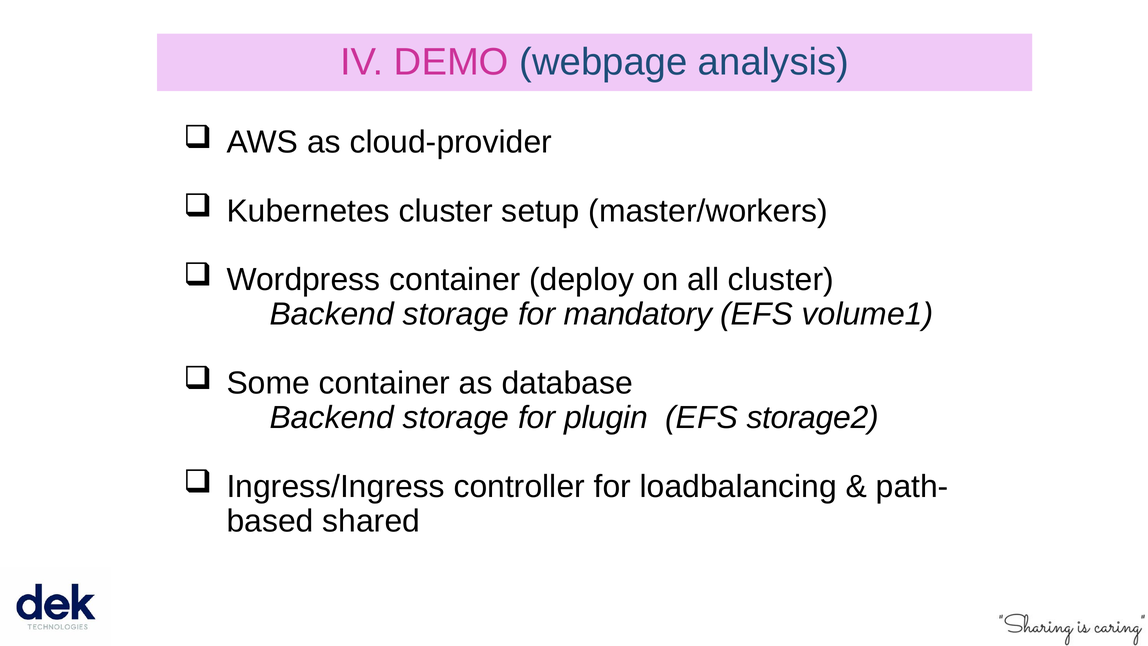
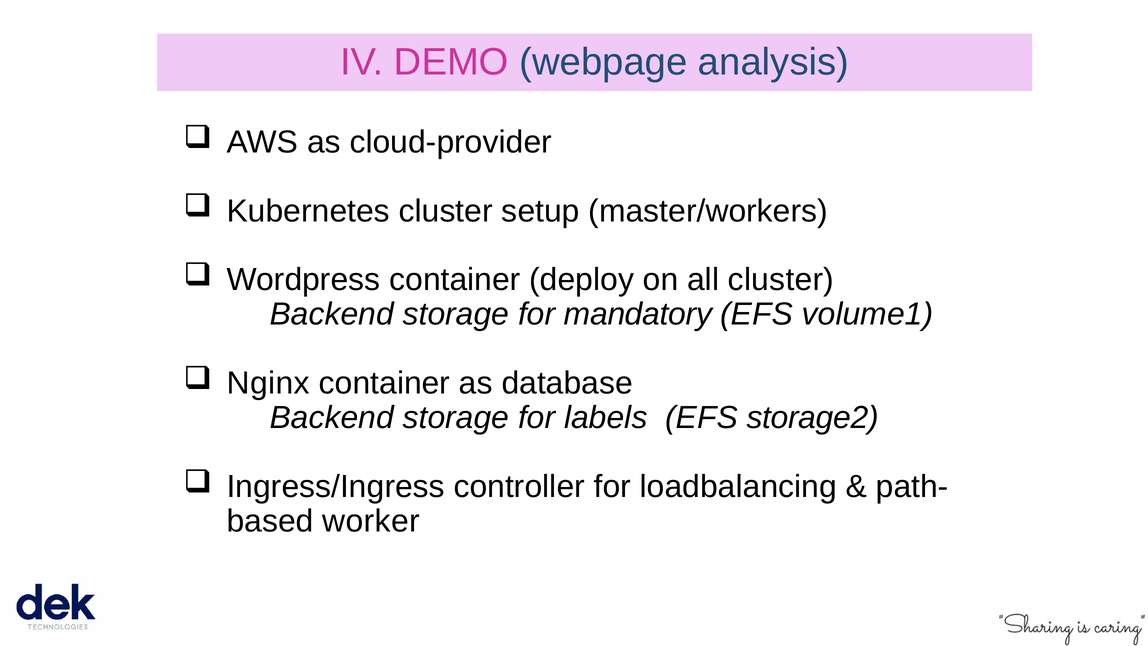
Some: Some -> Nginx (268, 383)
plugin: plugin -> labels (606, 418)
shared: shared -> worker (371, 521)
